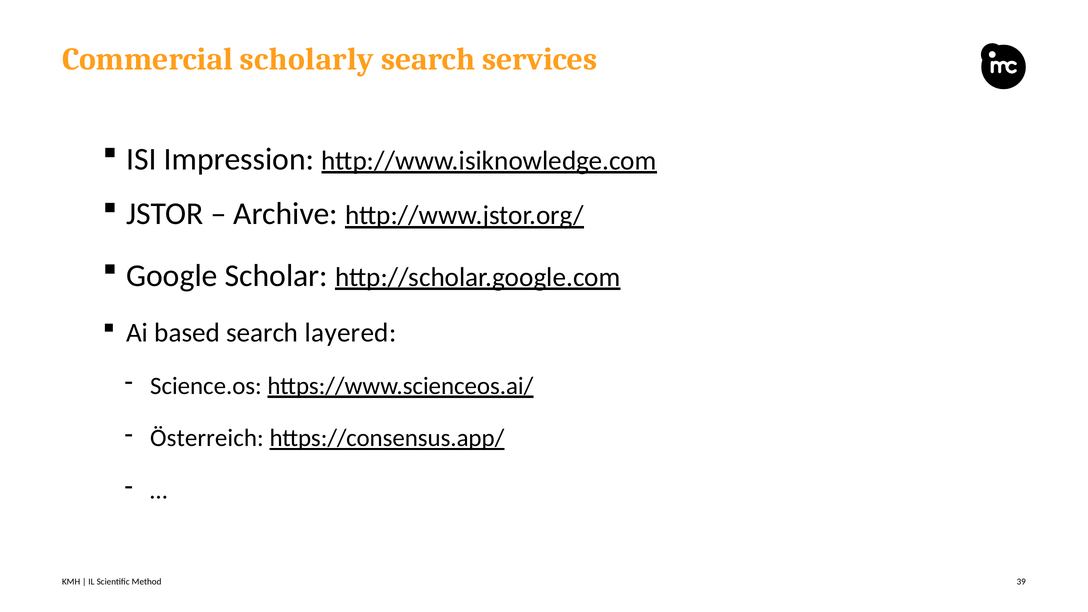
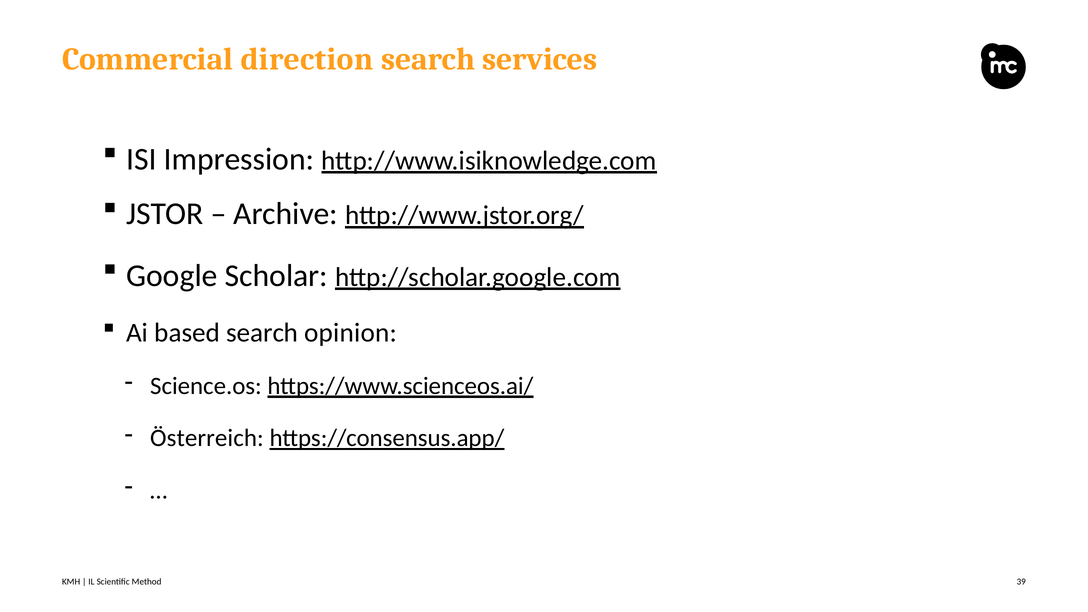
scholarly: scholarly -> direction (307, 59)
layered: layered -> opinion (351, 333)
